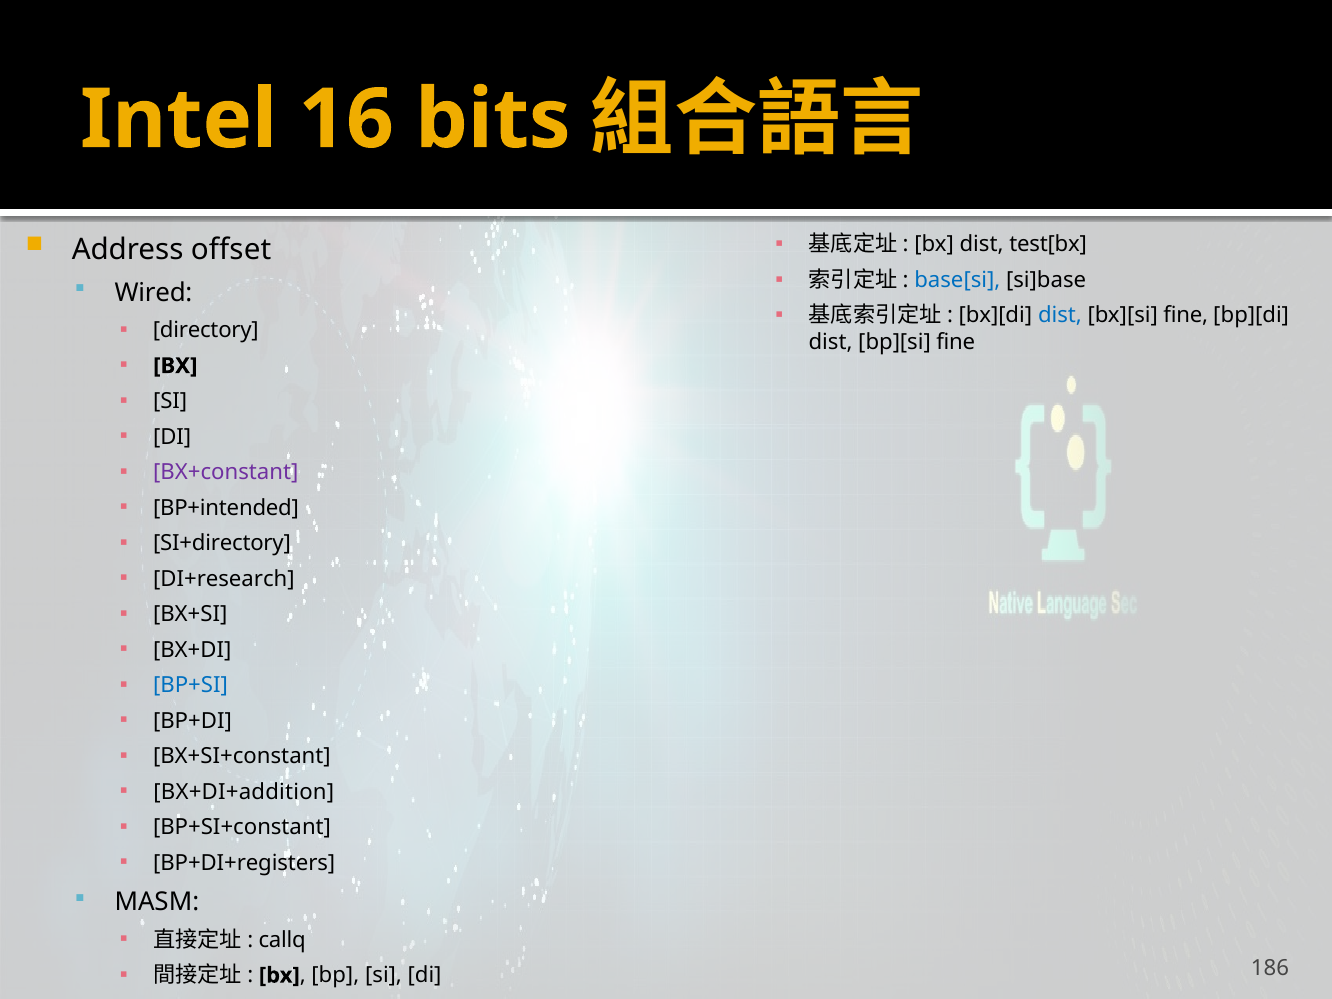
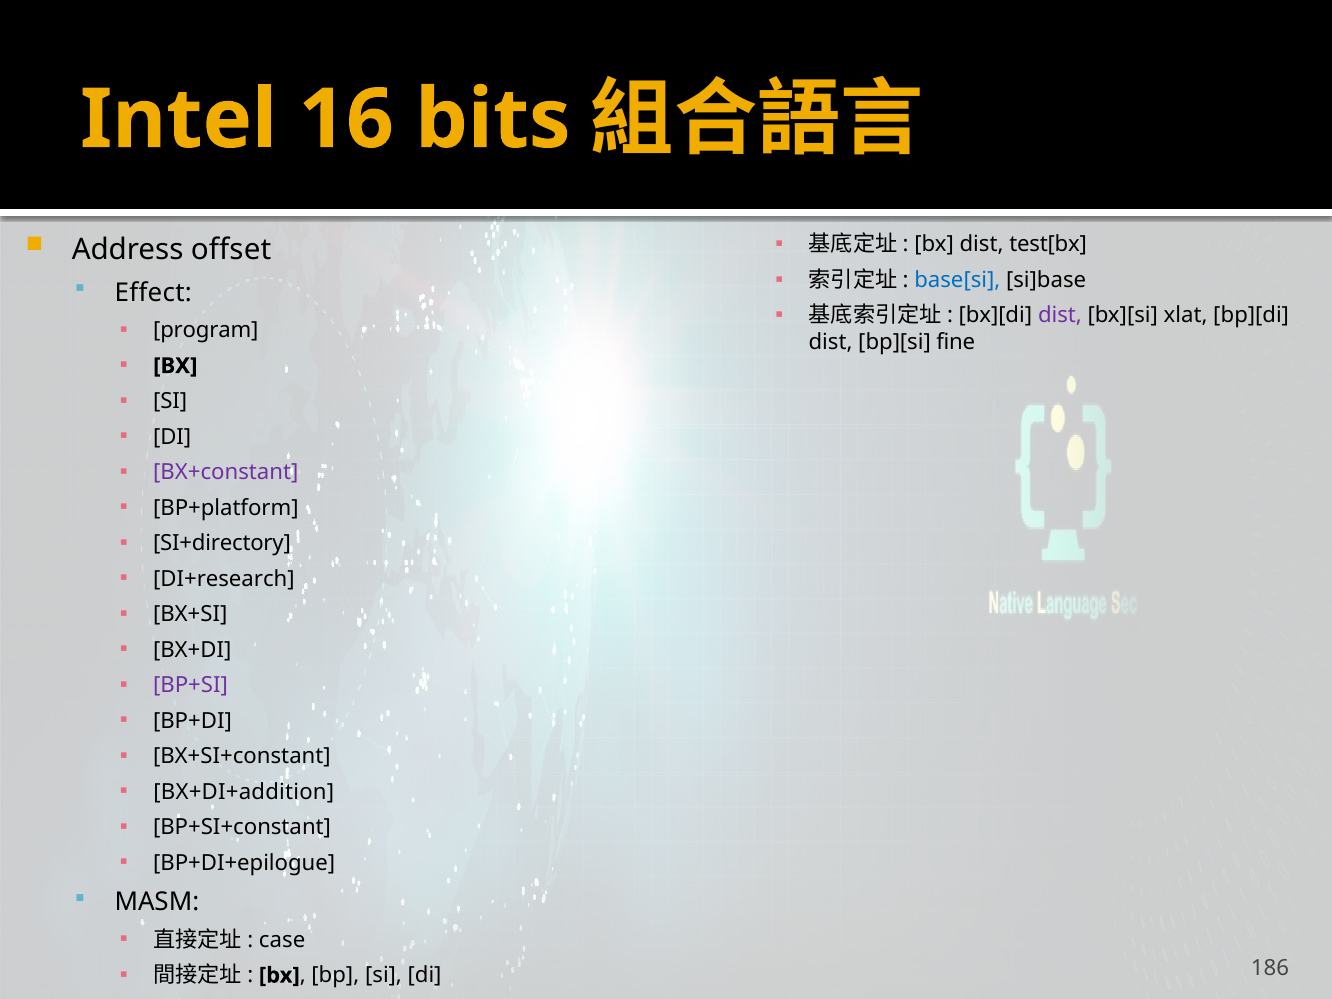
Wired: Wired -> Effect (153, 293)
dist colour: blue -> purple (1060, 315)
bx][si fine: fine -> xlat (1186, 315)
directory: directory -> program (206, 330)
BP+intended: BP+intended -> BP+platform (226, 508)
BP+SI colour: blue -> purple (191, 685)
BP+DI+registers: BP+DI+registers -> BP+DI+epilogue (244, 863)
callq: callq -> case (282, 940)
